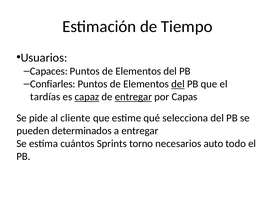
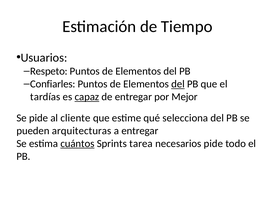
Capaces: Capaces -> Respeto (49, 71)
entregar underline: present -> none (133, 97)
Capas: Capas -> Mejor (185, 97)
determinados: determinados -> arquitecturas (82, 131)
cuántos underline: none -> present (77, 144)
torno: torno -> tarea (141, 144)
necesarios auto: auto -> pide (213, 144)
